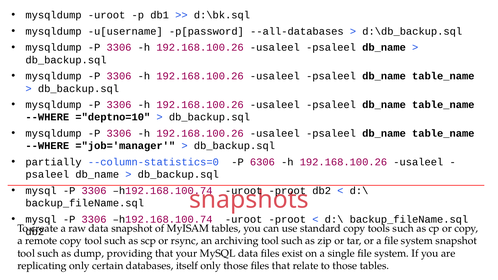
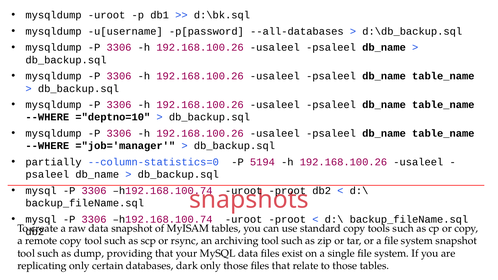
6306: 6306 -> 5194 (262, 162)
itself: itself -> dark (187, 266)
